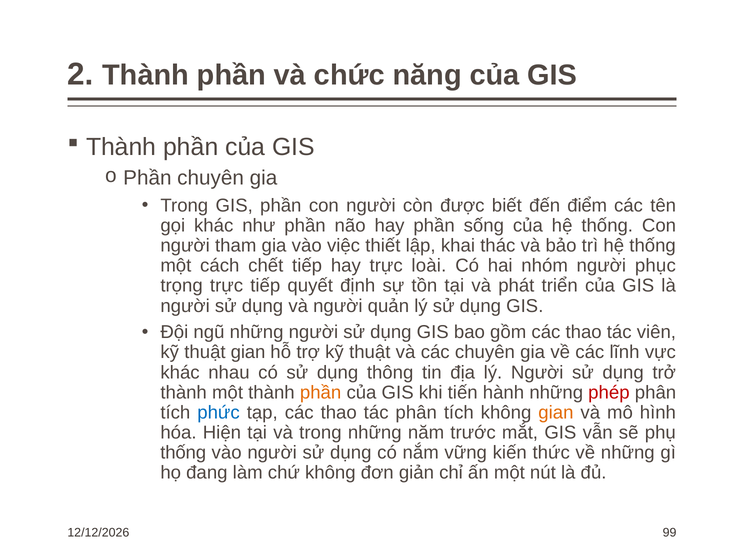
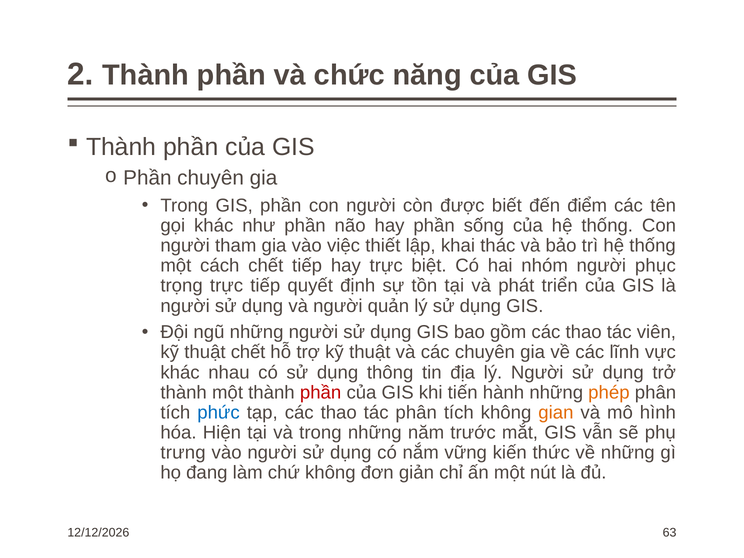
loài: loài -> biệt (429, 266)
thuật gian: gian -> chết (248, 352)
phần colour: orange -> red (321, 392)
phép colour: red -> orange (609, 392)
thống: thống -> trưng (183, 453)
99: 99 -> 63 (670, 533)
